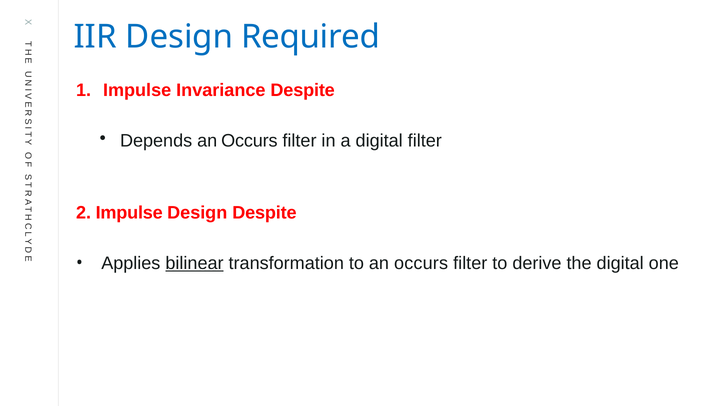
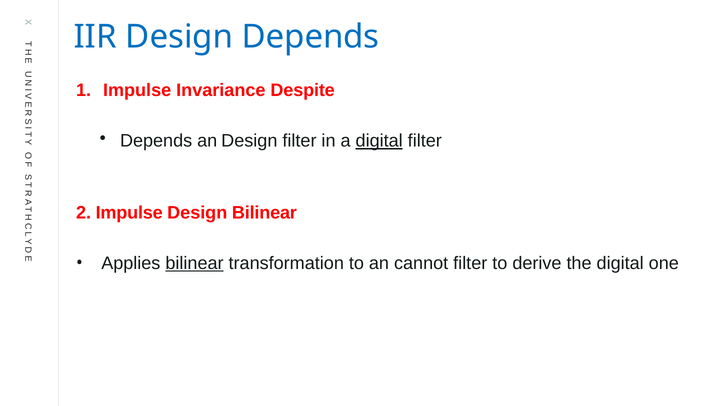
Design Required: Required -> Depends (311, 37)
Occurs: Occurs -> Design (249, 141)
digital underline: none -> present (379, 141)
Design Despite: Despite -> Bilinear (264, 213)
to an occurs: occurs -> cannot (421, 263)
